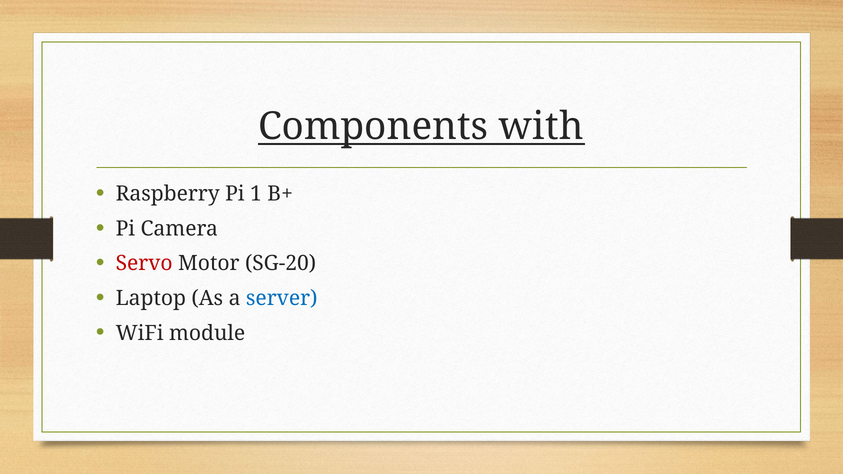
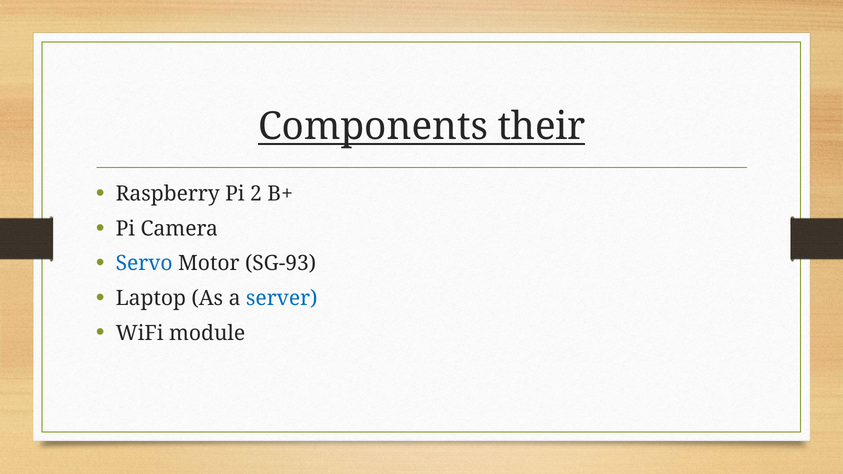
with: with -> their (542, 126)
1: 1 -> 2 (256, 194)
Servo colour: red -> blue (144, 264)
SG-20: SG-20 -> SG-93 (281, 264)
